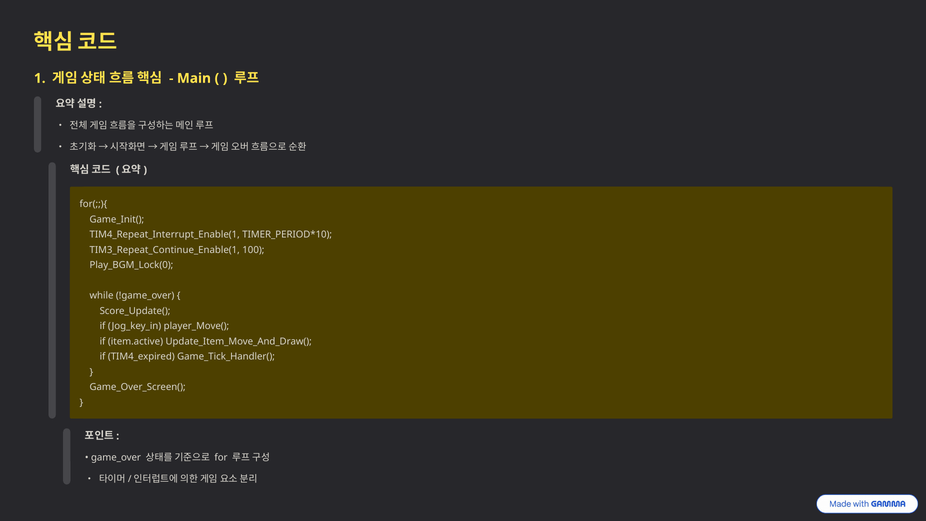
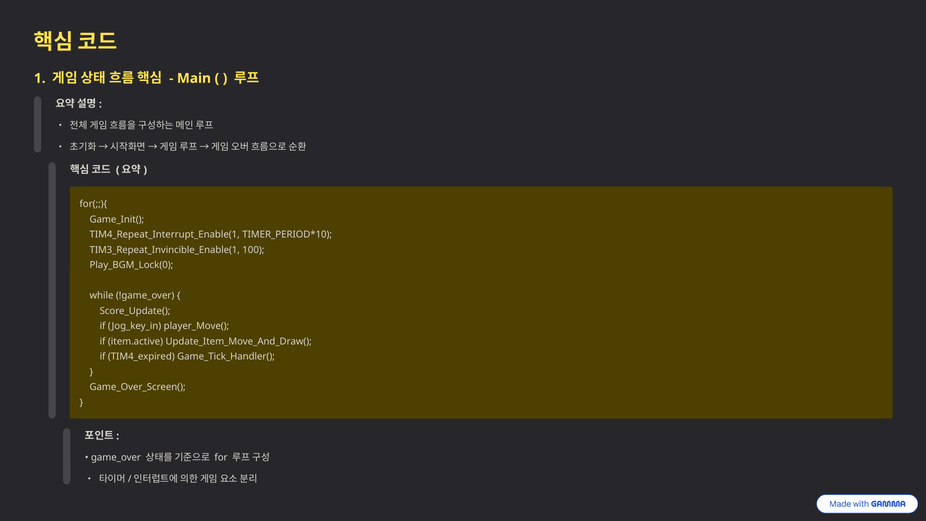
TIM3_Repeat_Continue_Enable(1: TIM3_Repeat_Continue_Enable(1 -> TIM3_Repeat_Invincible_Enable(1 (165, 250)
